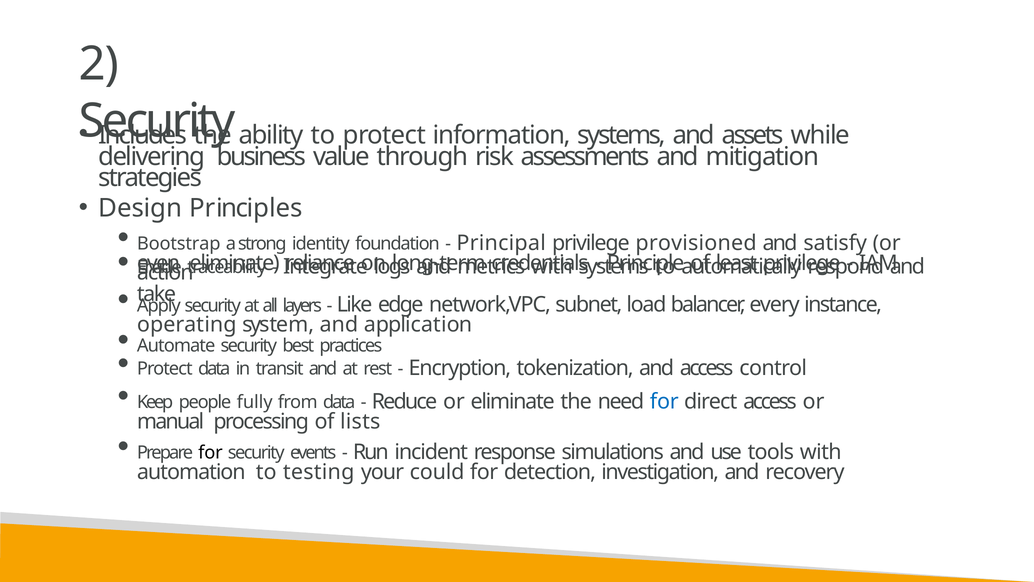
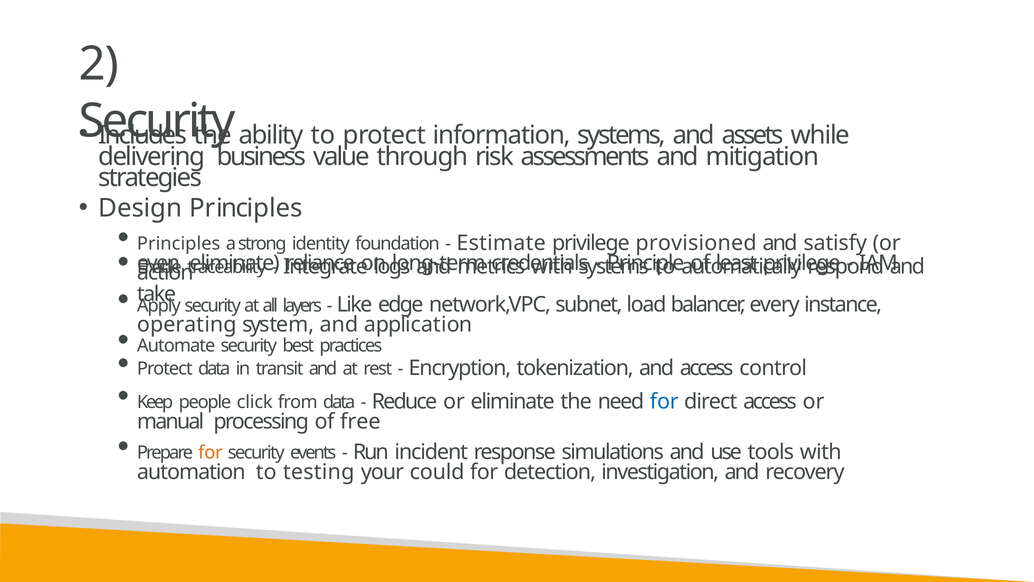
Bootstrap: Bootstrap -> Principles (179, 244)
Principal: Principal -> Estimate (501, 243)
fully: fully -> click (255, 402)
lists: lists -> free (360, 421)
for colour: black -> orange (211, 453)
